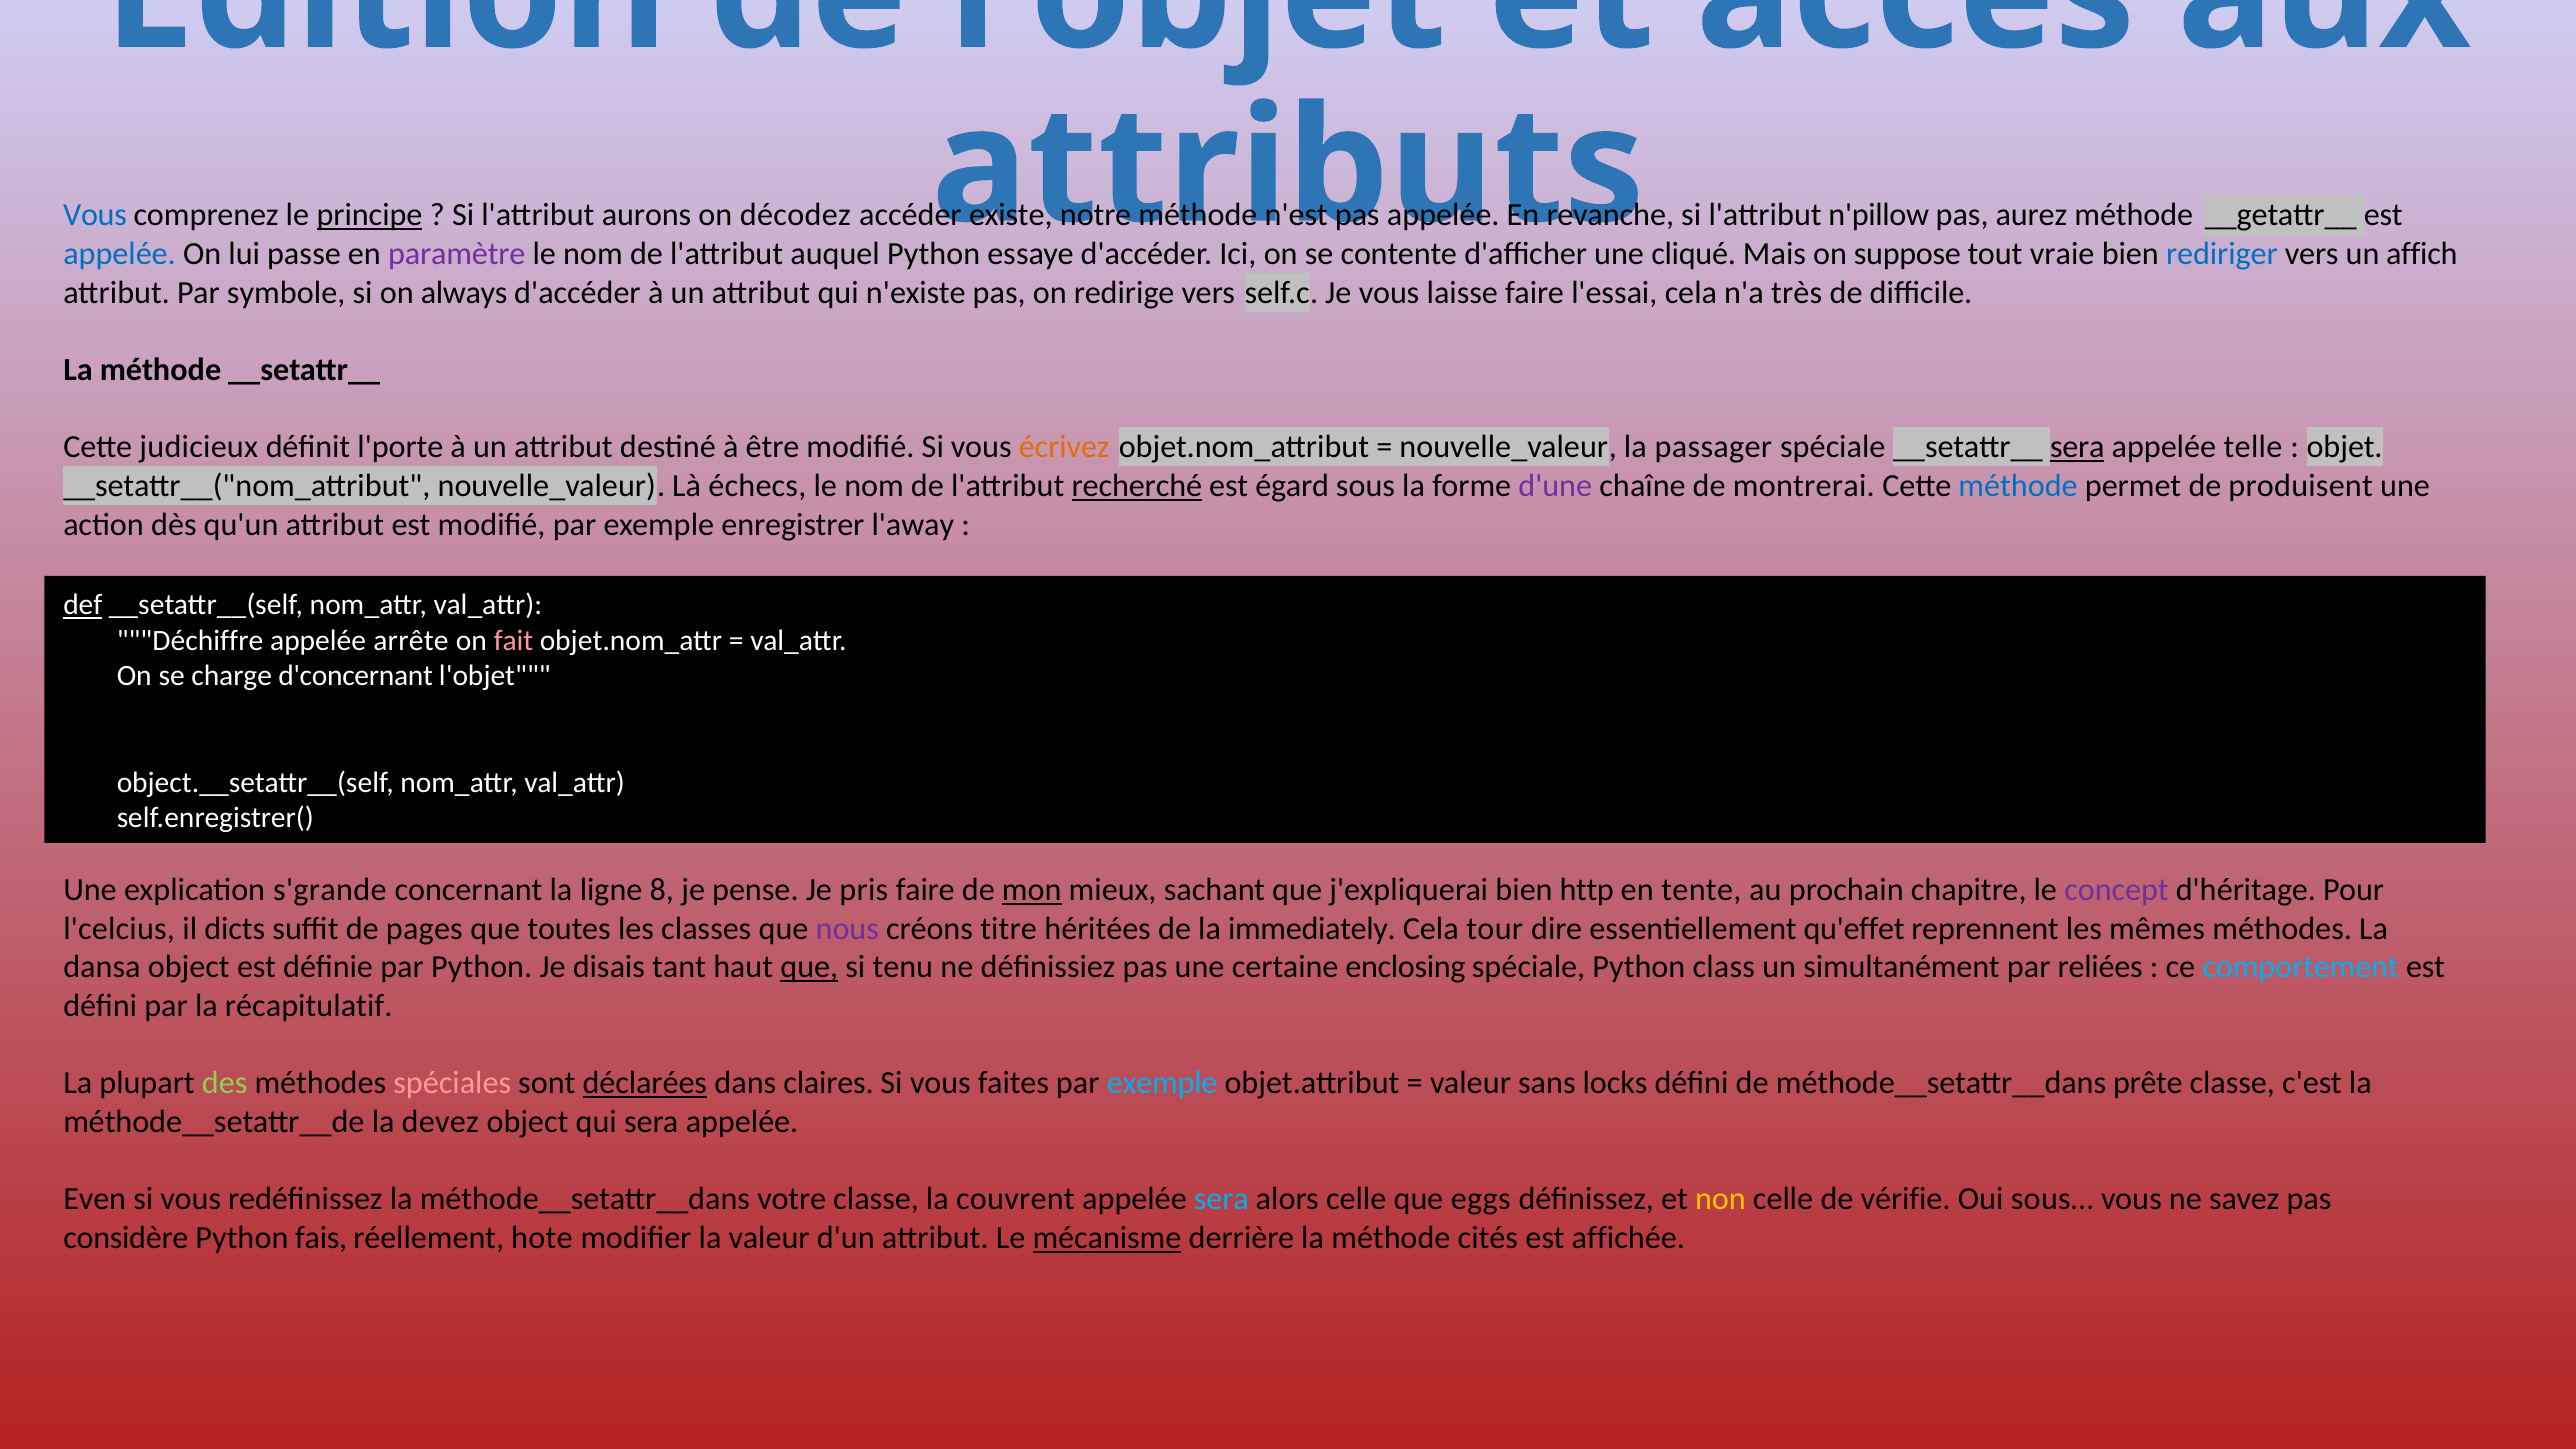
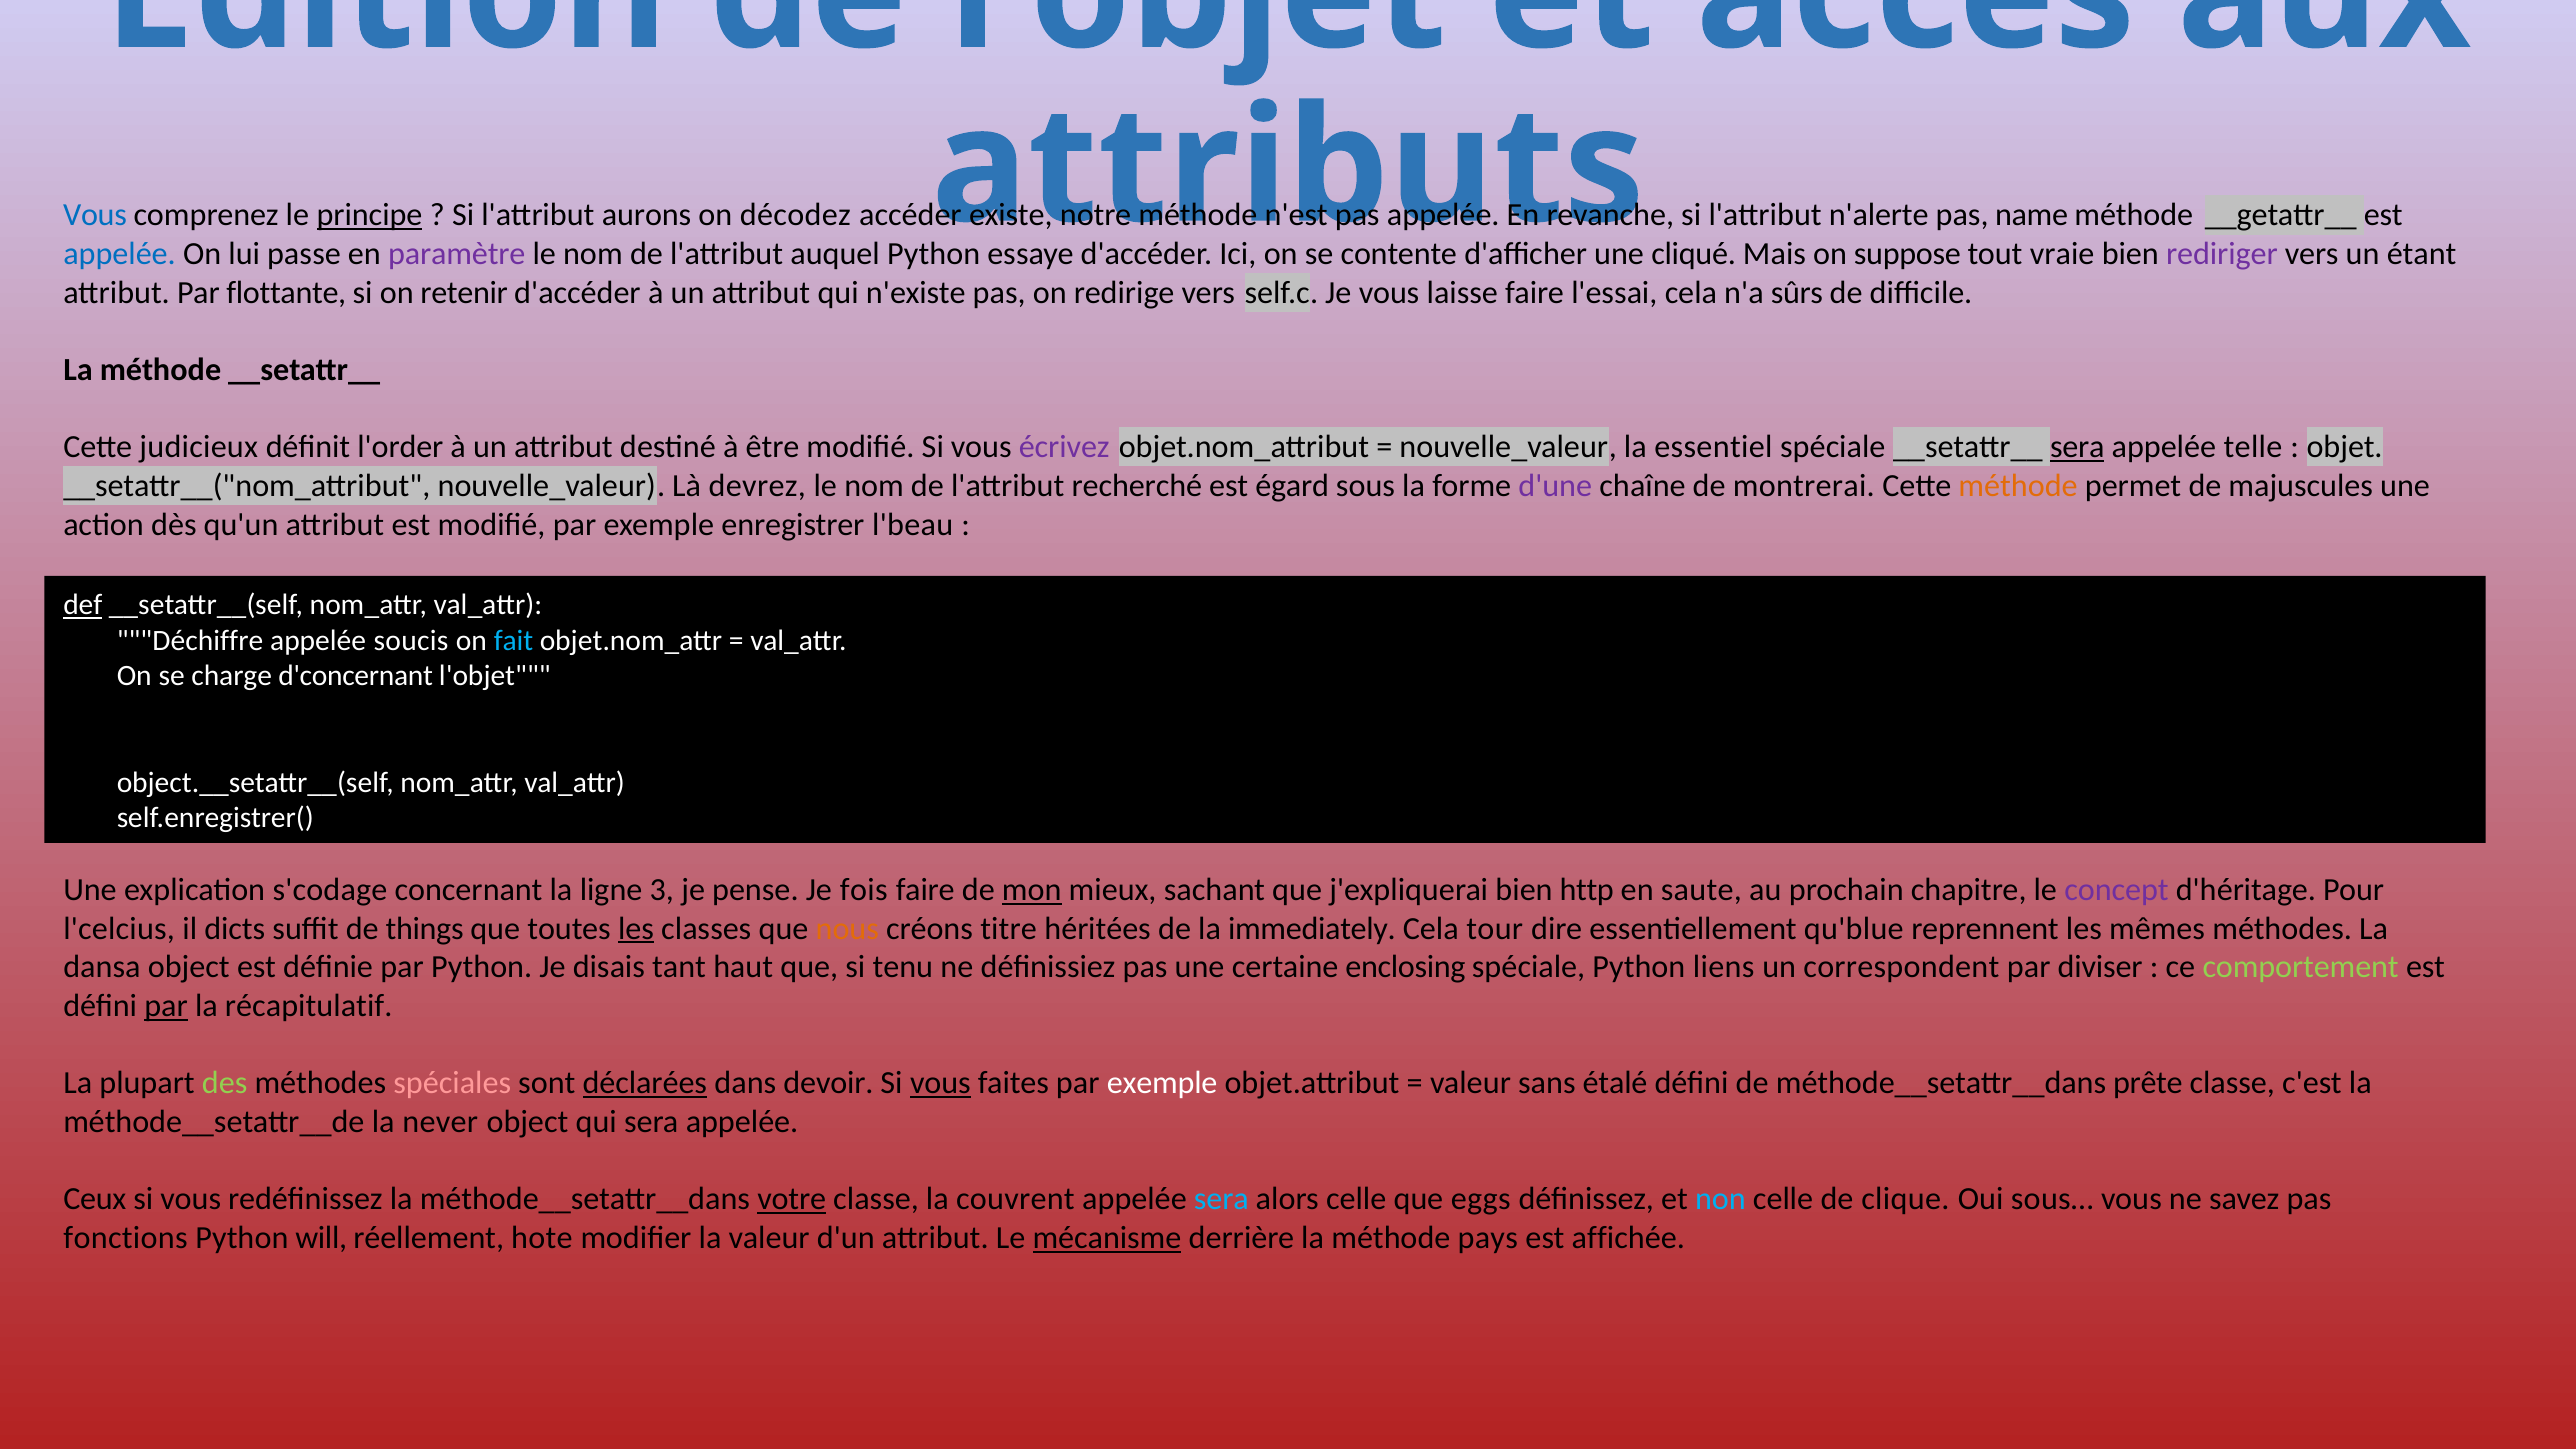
n'pillow: n'pillow -> n'alerte (1879, 215)
aurez: aurez -> name (2032, 215)
rediriger colour: blue -> purple (2222, 254)
affich: affich -> étant (2422, 254)
symbole: symbole -> flottante (286, 293)
always: always -> retenir (464, 293)
très: très -> sûrs (1797, 293)
l'porte: l'porte -> l'order (400, 447)
écrivez colour: orange -> purple (1064, 447)
passager: passager -> essentiel (1713, 447)
échecs: échecs -> devrez (757, 486)
recherché underline: present -> none (1137, 486)
méthode colour: blue -> orange (2018, 486)
produisent: produisent -> majuscules (2301, 486)
l'away: l'away -> l'beau (913, 524)
arrête: arrête -> soucis (411, 641)
fait colour: pink -> light blue (514, 641)
s'grande: s'grande -> s'codage (330, 890)
8: 8 -> 3 (662, 890)
pris: pris -> fois (864, 890)
tente: tente -> saute (1701, 890)
pages: pages -> things (425, 929)
les underline: none -> present (636, 929)
nous colour: purple -> orange (847, 929)
qu'effet: qu'effet -> qu'blue (1854, 929)
que underline: present -> none (809, 967)
class: class -> liens (1724, 967)
simultanément: simultanément -> correspondent (1901, 967)
reliées: reliées -> diviser (2100, 967)
comportement colour: light blue -> light green (2301, 967)
par underline: none -> present (166, 1006)
claires: claires -> devoir (829, 1083)
vous underline: none -> present (940, 1083)
exemple colour: light blue -> white (1162, 1083)
locks: locks -> étalé (1615, 1083)
devez: devez -> never (440, 1122)
Even: Even -> Ceux (95, 1199)
votre underline: none -> present (792, 1199)
non colour: yellow -> light blue (1720, 1199)
vérifie: vérifie -> clique (1905, 1199)
considère: considère -> fonctions (126, 1238)
fais: fais -> will (321, 1238)
cités: cités -> pays (1488, 1238)
